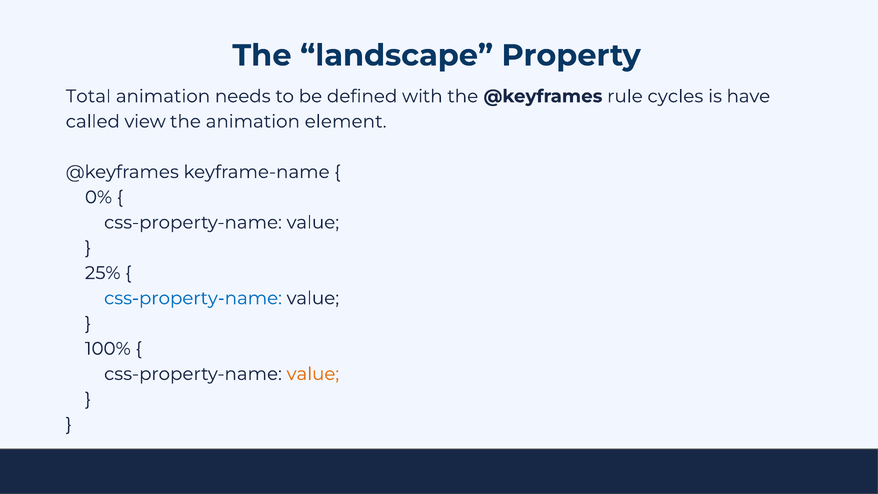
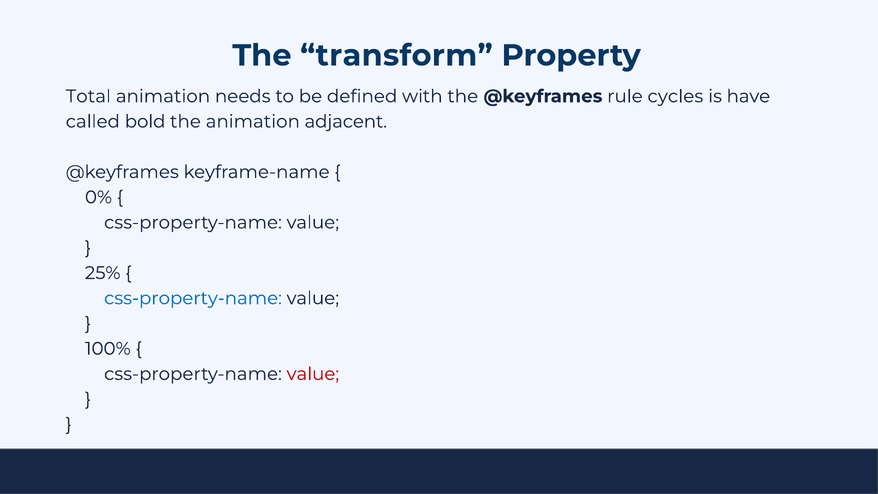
landscape: landscape -> transform (396, 55)
view: view -> bold (145, 122)
element: element -> adjacent (346, 122)
value colour: orange -> red (313, 374)
